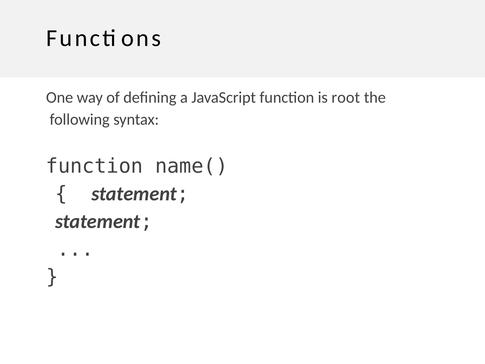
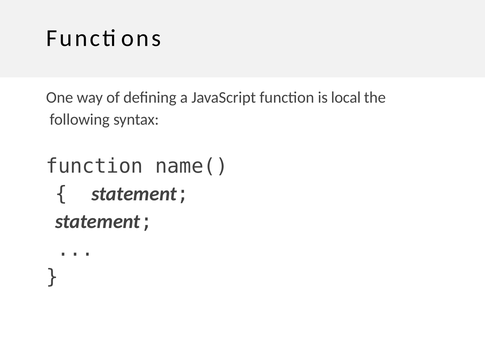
root: root -> local (346, 97)
